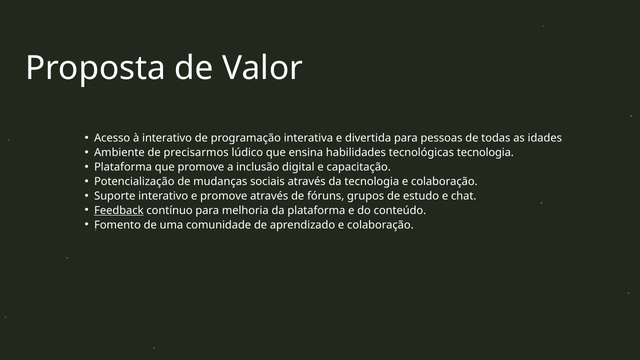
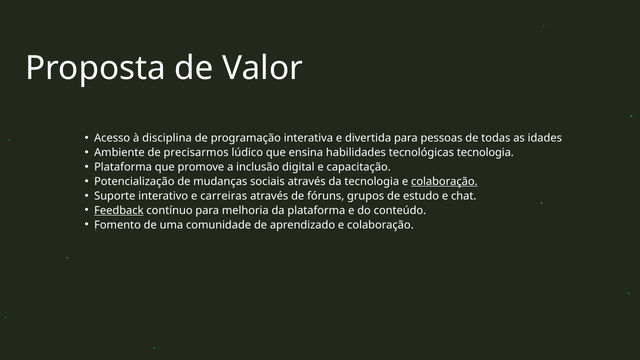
à interativo: interativo -> disciplina (167, 138)
colaboração underline: none -> present (444, 182)
e promove: promove -> carreiras (224, 196)
